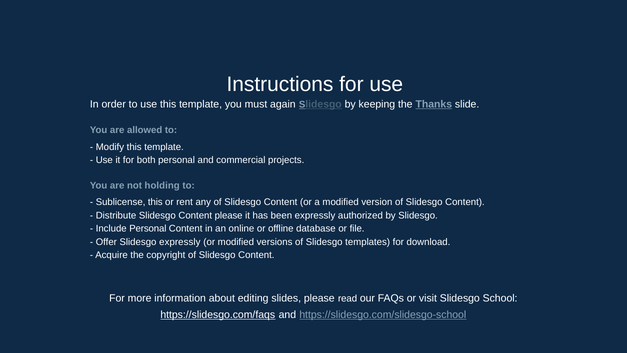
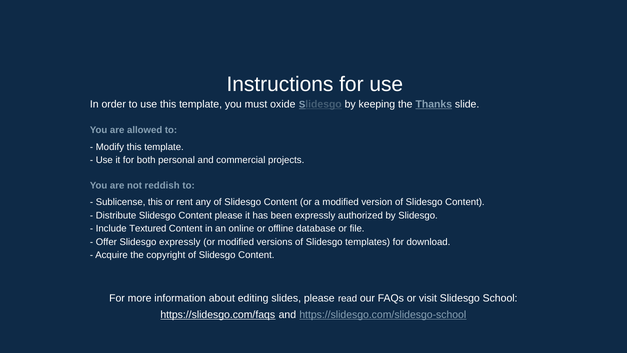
again: again -> oxide (283, 104)
holding: holding -> reddish (162, 185)
Include Personal: Personal -> Textured (148, 229)
